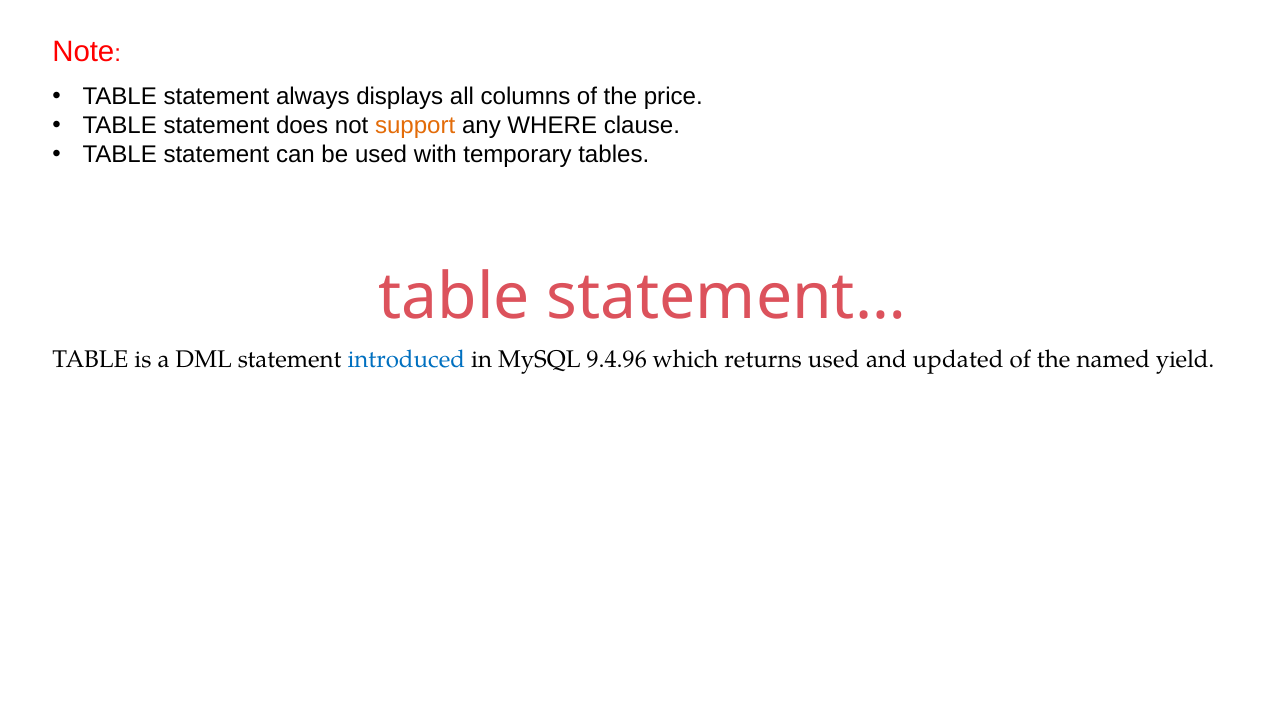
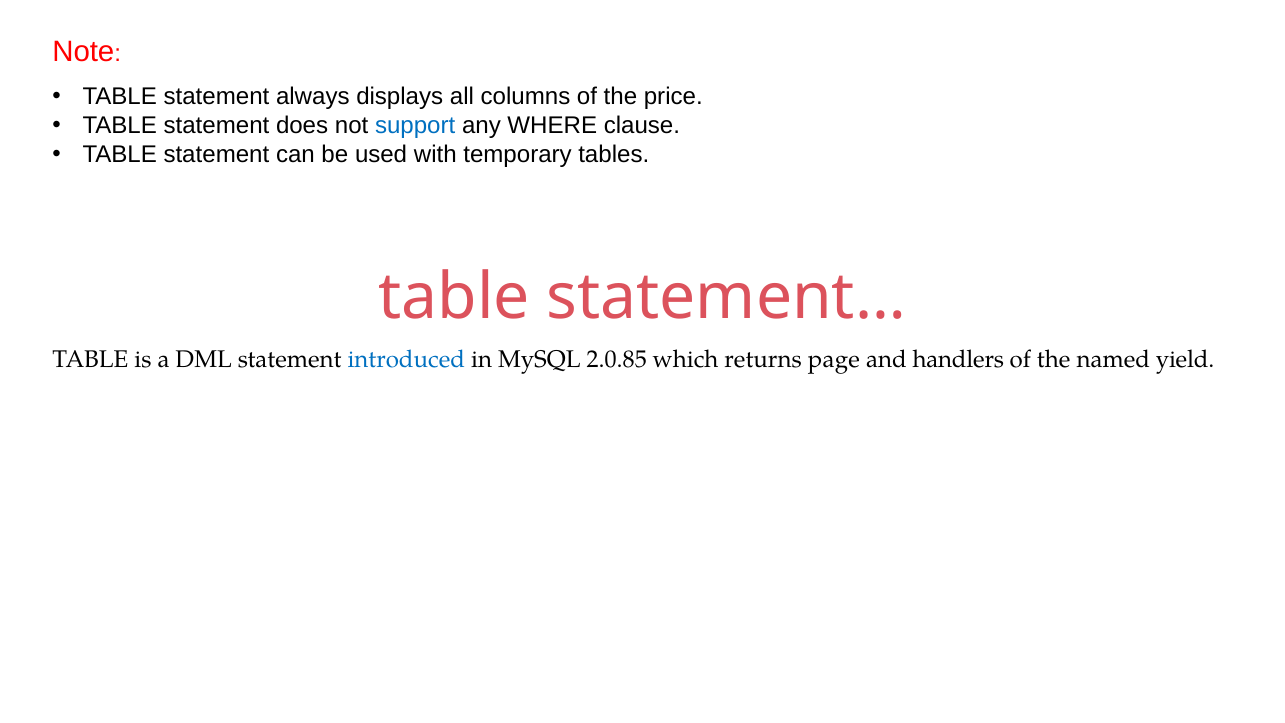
support colour: orange -> blue (415, 125)
9.4.96: 9.4.96 -> 2.0.85 (617, 359)
returns used: used -> page (834, 359)
updated: updated -> handlers (958, 359)
